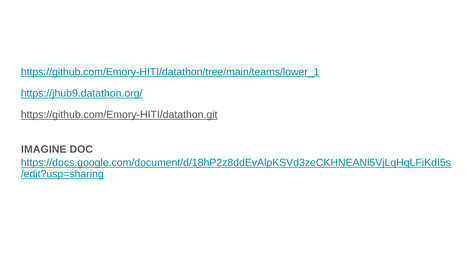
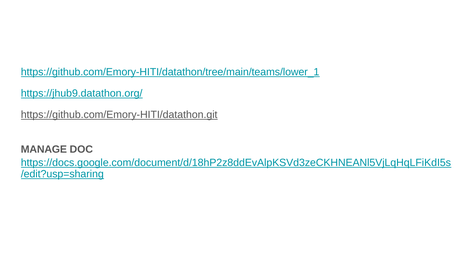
IMAGINE: IMAGINE -> MANAGE (44, 149)
